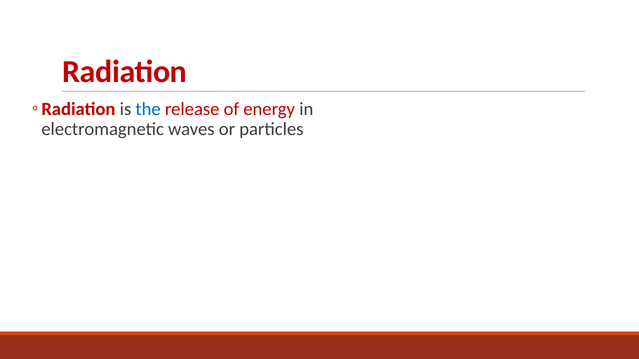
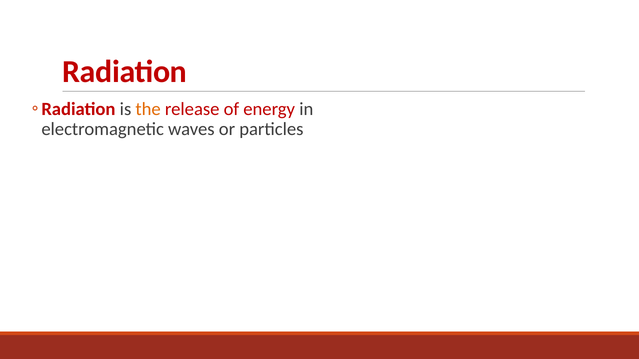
the colour: blue -> orange (148, 109)
